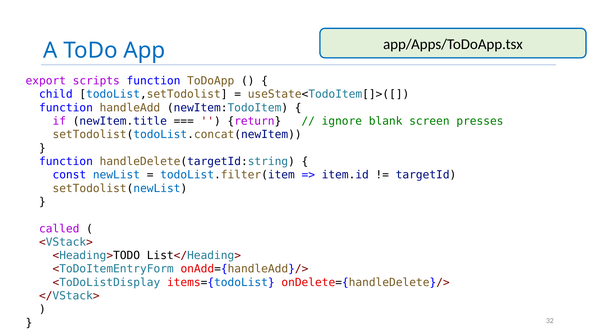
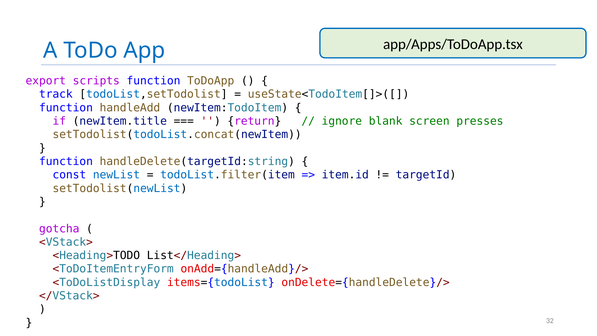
child: child -> track (56, 94)
called: called -> gotcha (59, 229)
